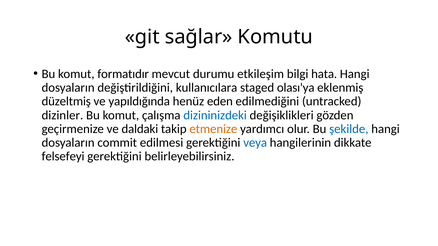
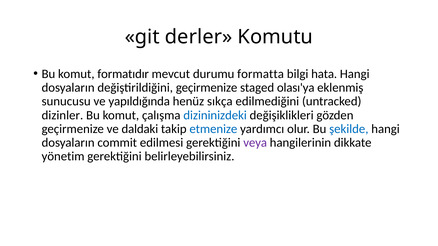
sağlar: sağlar -> derler (199, 37)
etkileşim: etkileşim -> formatta (261, 74)
değiştirildiğini kullanıcılara: kullanıcılara -> geçirmenize (207, 88)
düzeltmiş: düzeltmiş -> sunucusu (66, 102)
eden: eden -> sıkça (220, 102)
etmenize colour: orange -> blue (213, 129)
veya colour: blue -> purple (255, 143)
felsefeyi: felsefeyi -> yönetim (63, 157)
